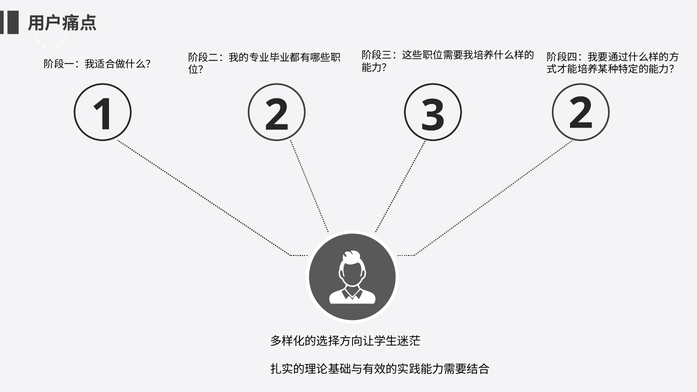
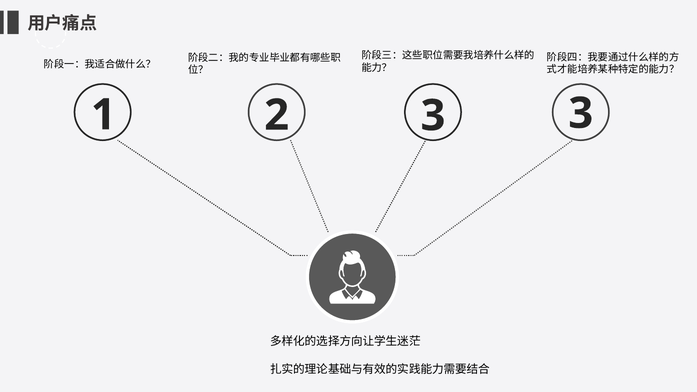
3 2: 2 -> 3 (581, 113)
